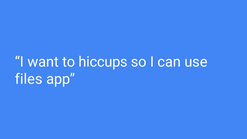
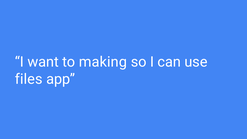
hiccups: hiccups -> making (103, 62)
